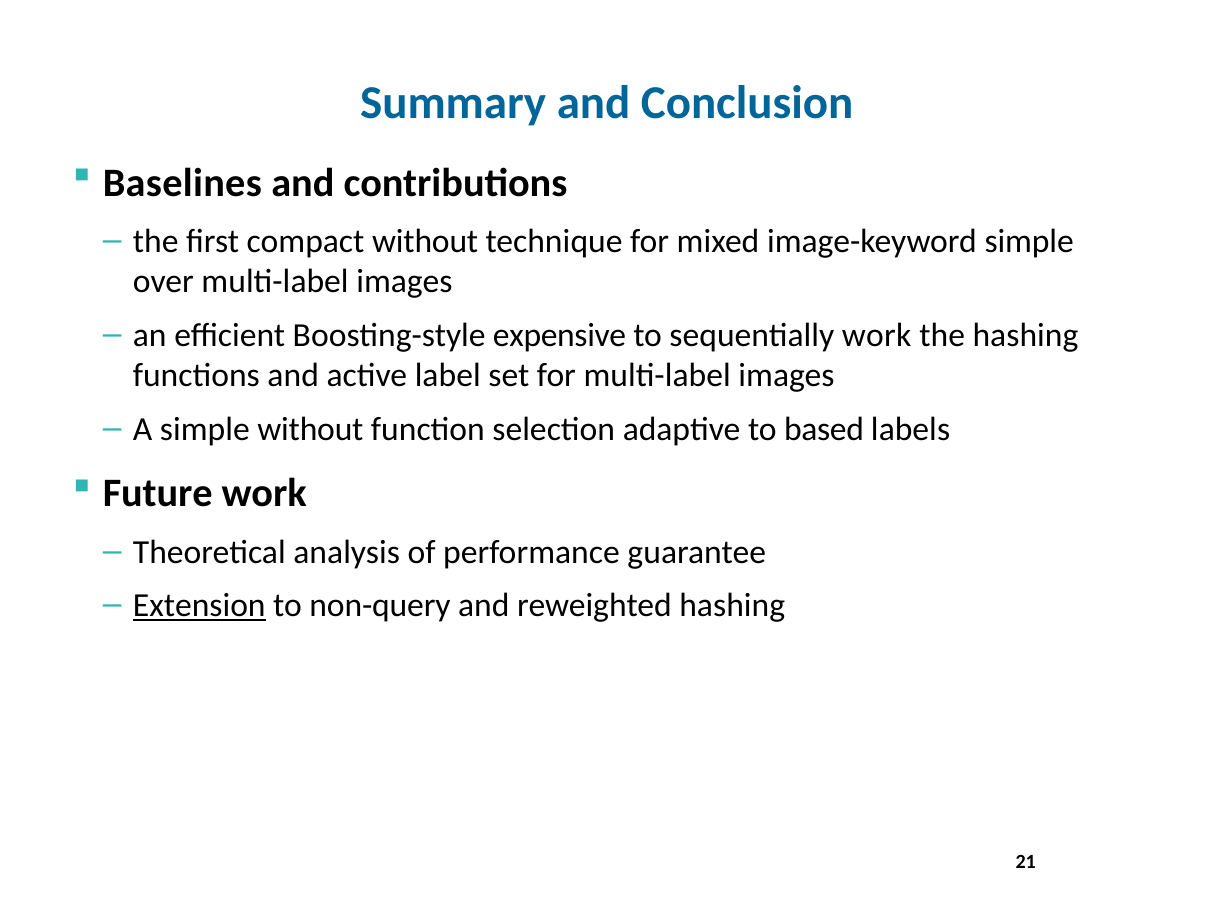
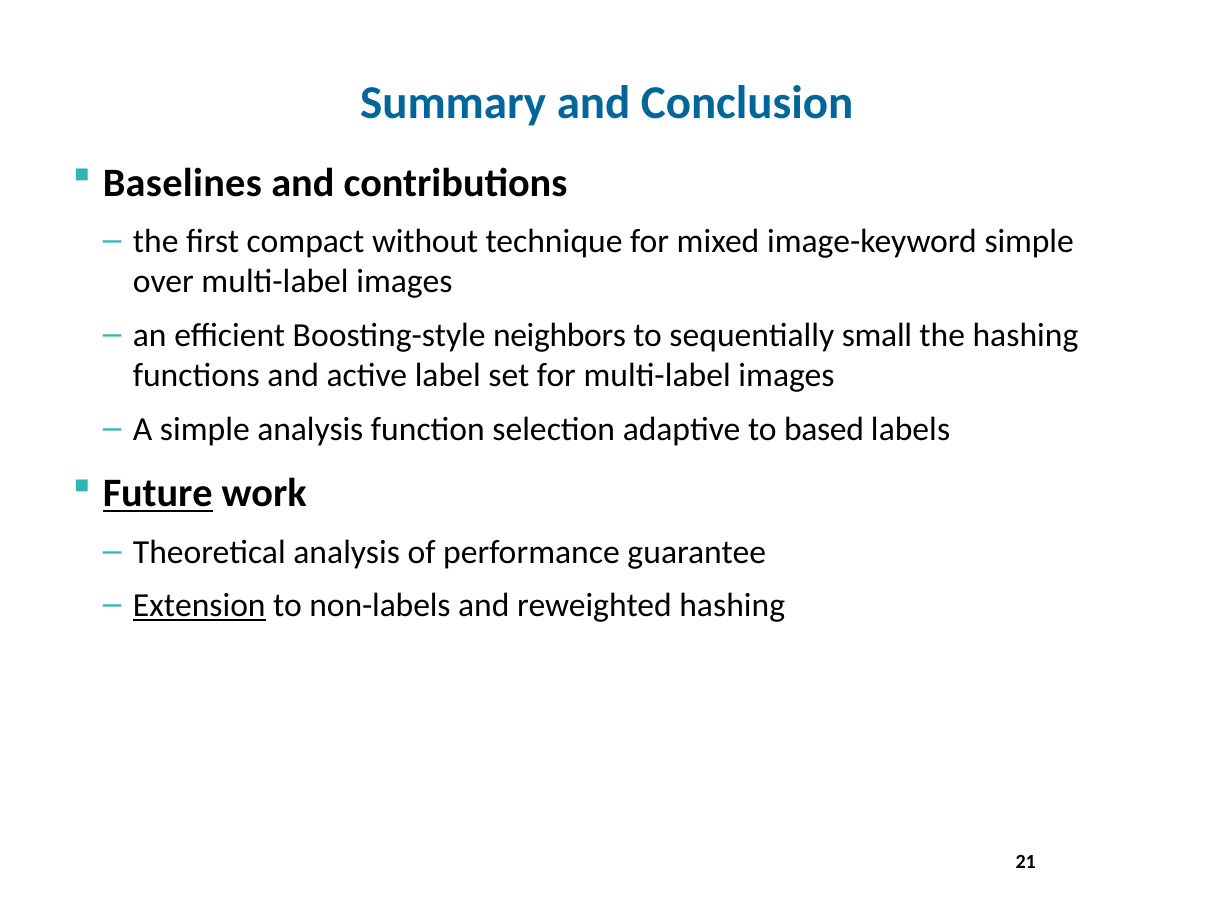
expensive: expensive -> neighbors (560, 335)
sequentially work: work -> small (877, 335)
simple without: without -> analysis (310, 430)
Future underline: none -> present (158, 493)
non-query: non-query -> non-labels (380, 606)
